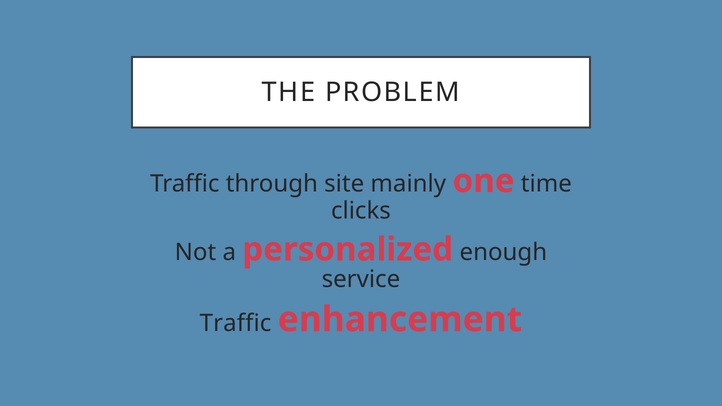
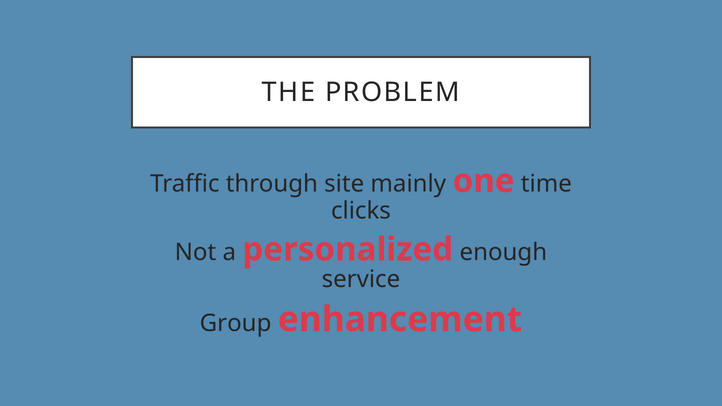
Traffic: Traffic -> Group (236, 323)
